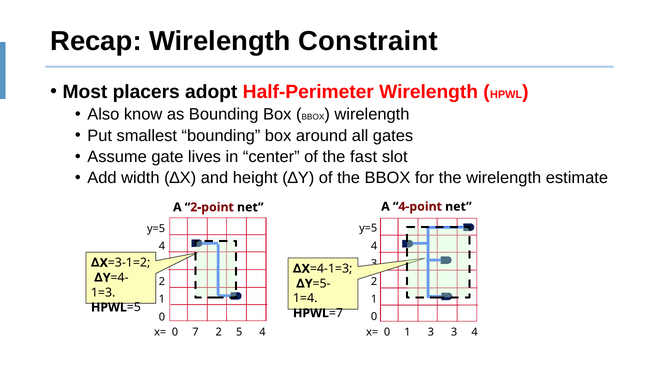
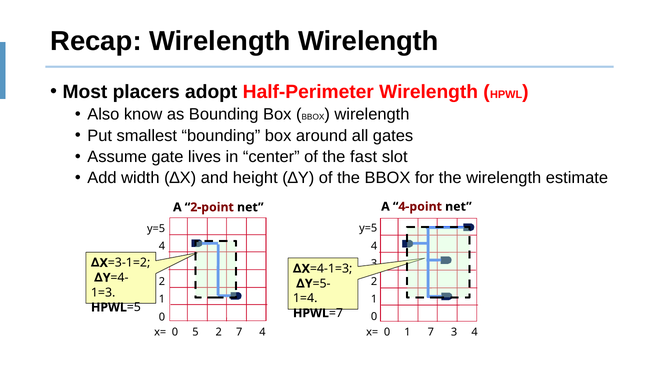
Wirelength Constraint: Constraint -> Wirelength (368, 41)
1 3: 3 -> 7 (431, 333)
7: 7 -> 5 (195, 333)
2 5: 5 -> 7 (239, 333)
